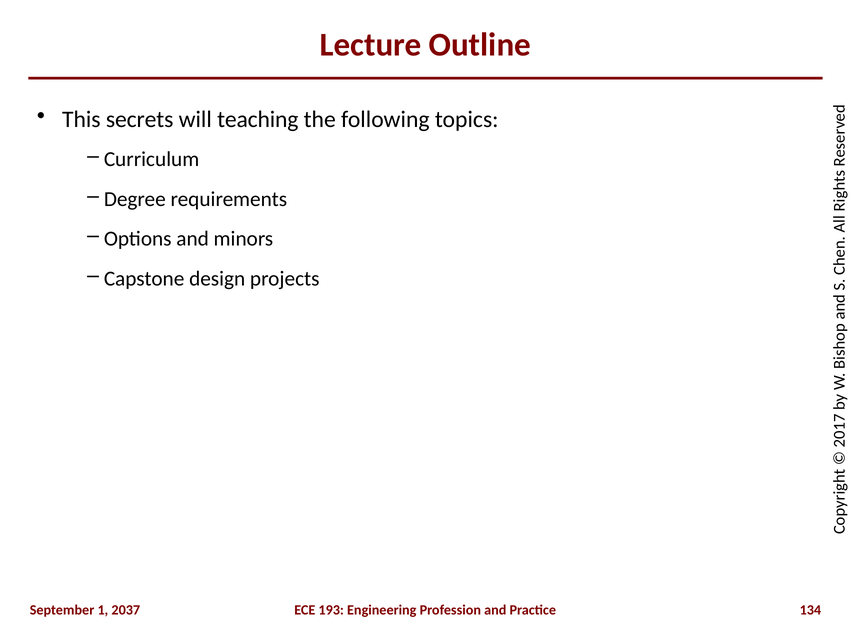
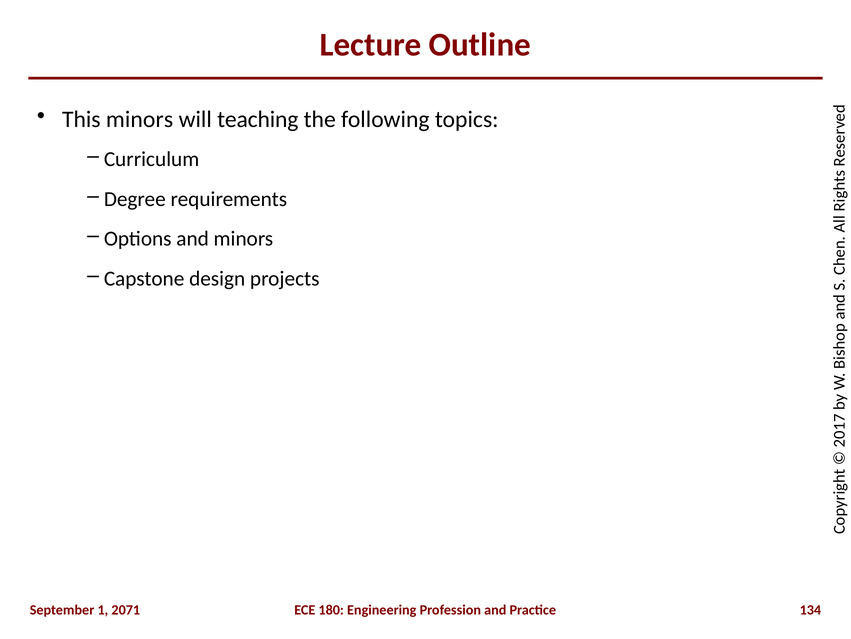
This secrets: secrets -> minors (140, 119)
2037: 2037 -> 2071 (126, 609)
193: 193 -> 180 (331, 609)
